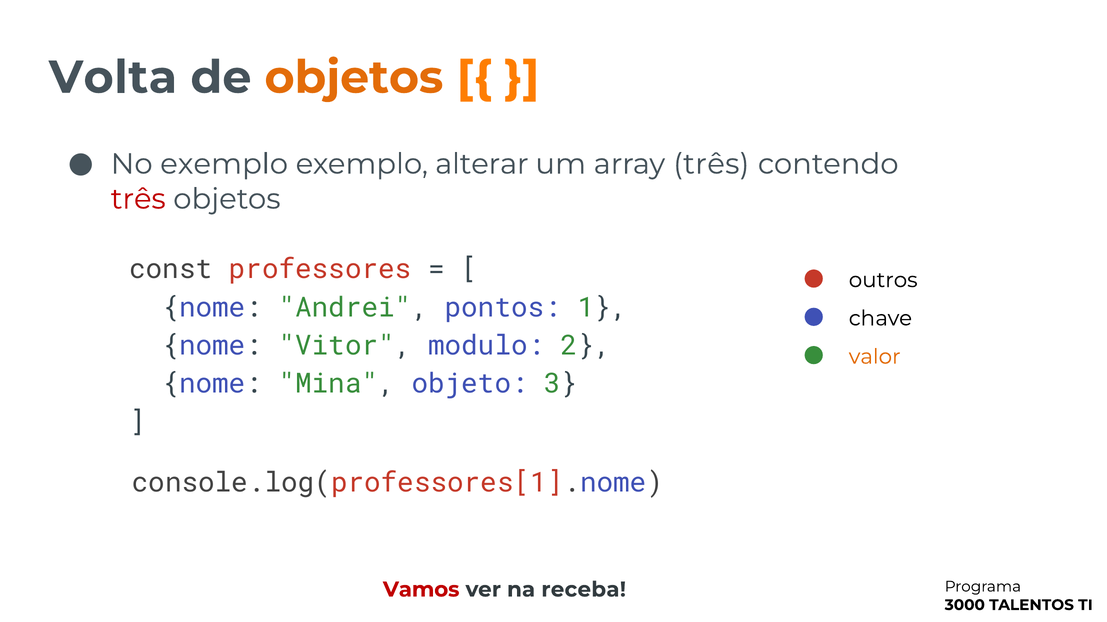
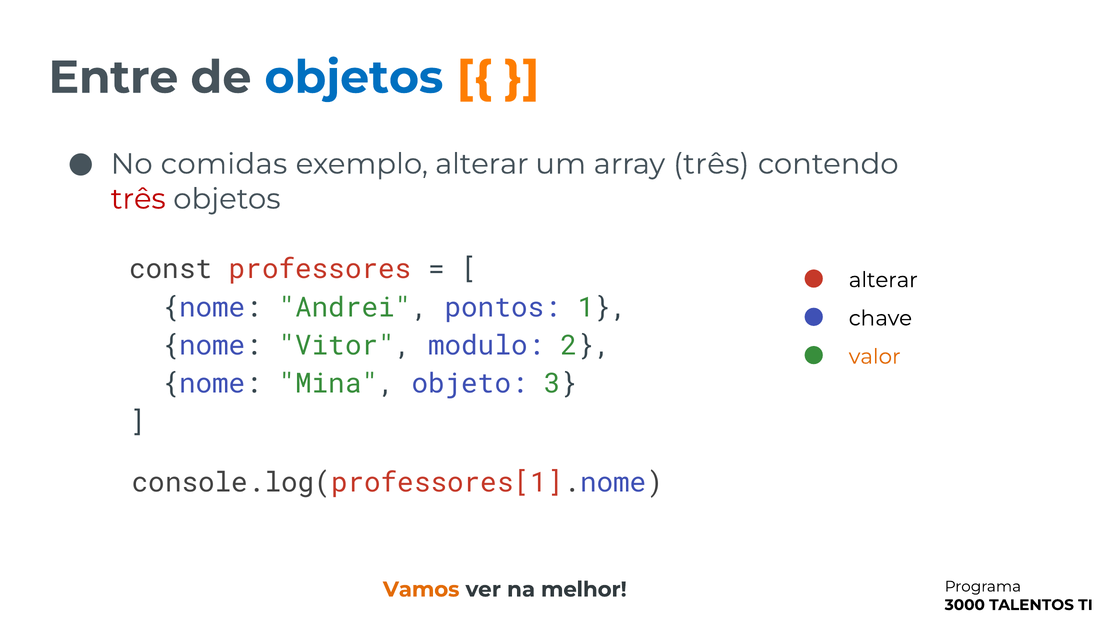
Volta: Volta -> Entre (113, 78)
objetos colour: orange -> blue (354, 78)
No exemplo: exemplo -> comidas (224, 164)
outros: outros -> alterar (883, 280)
Vamos colour: red -> orange (421, 590)
receba: receba -> melhor (584, 590)
